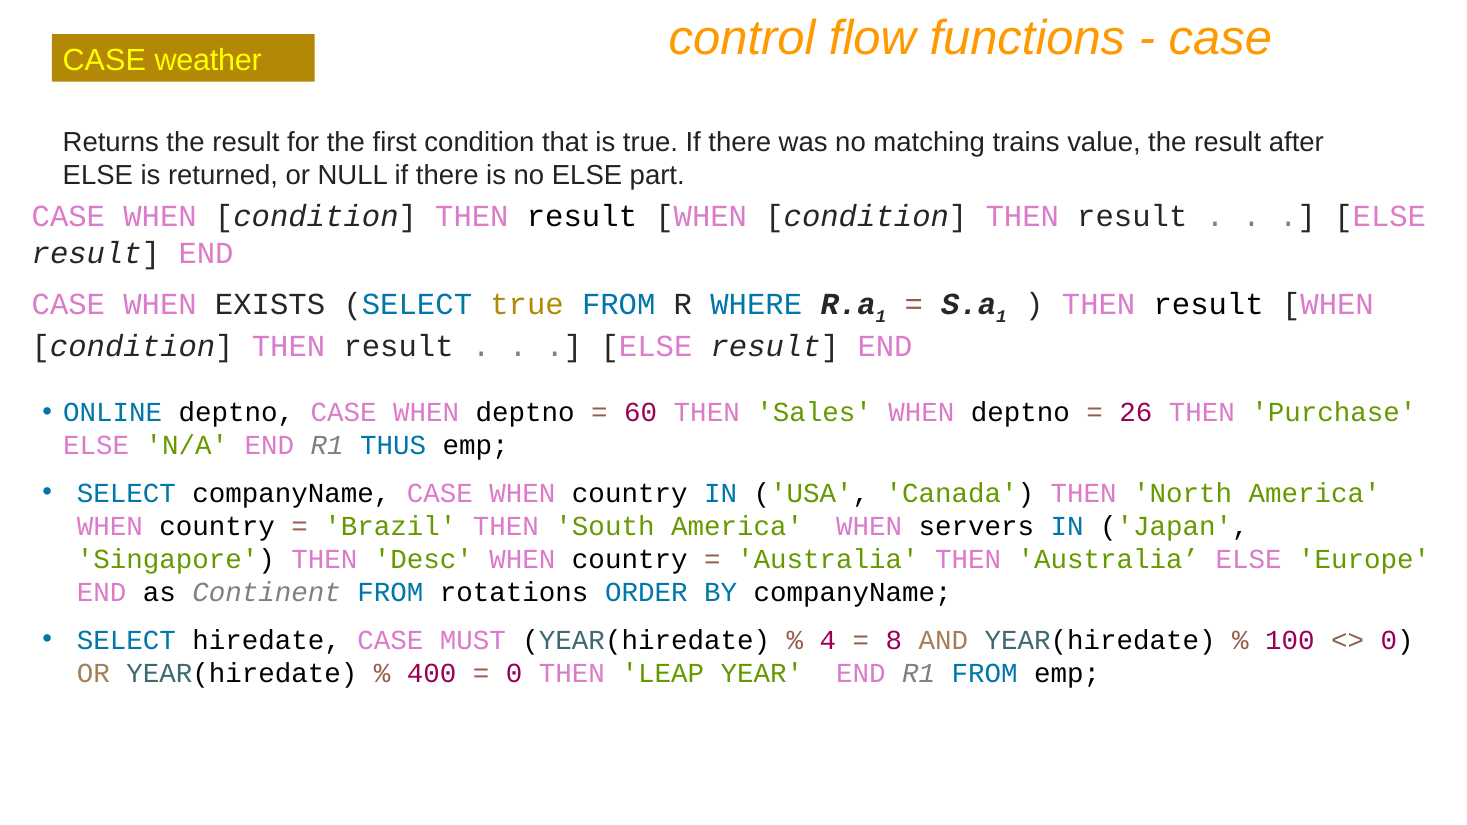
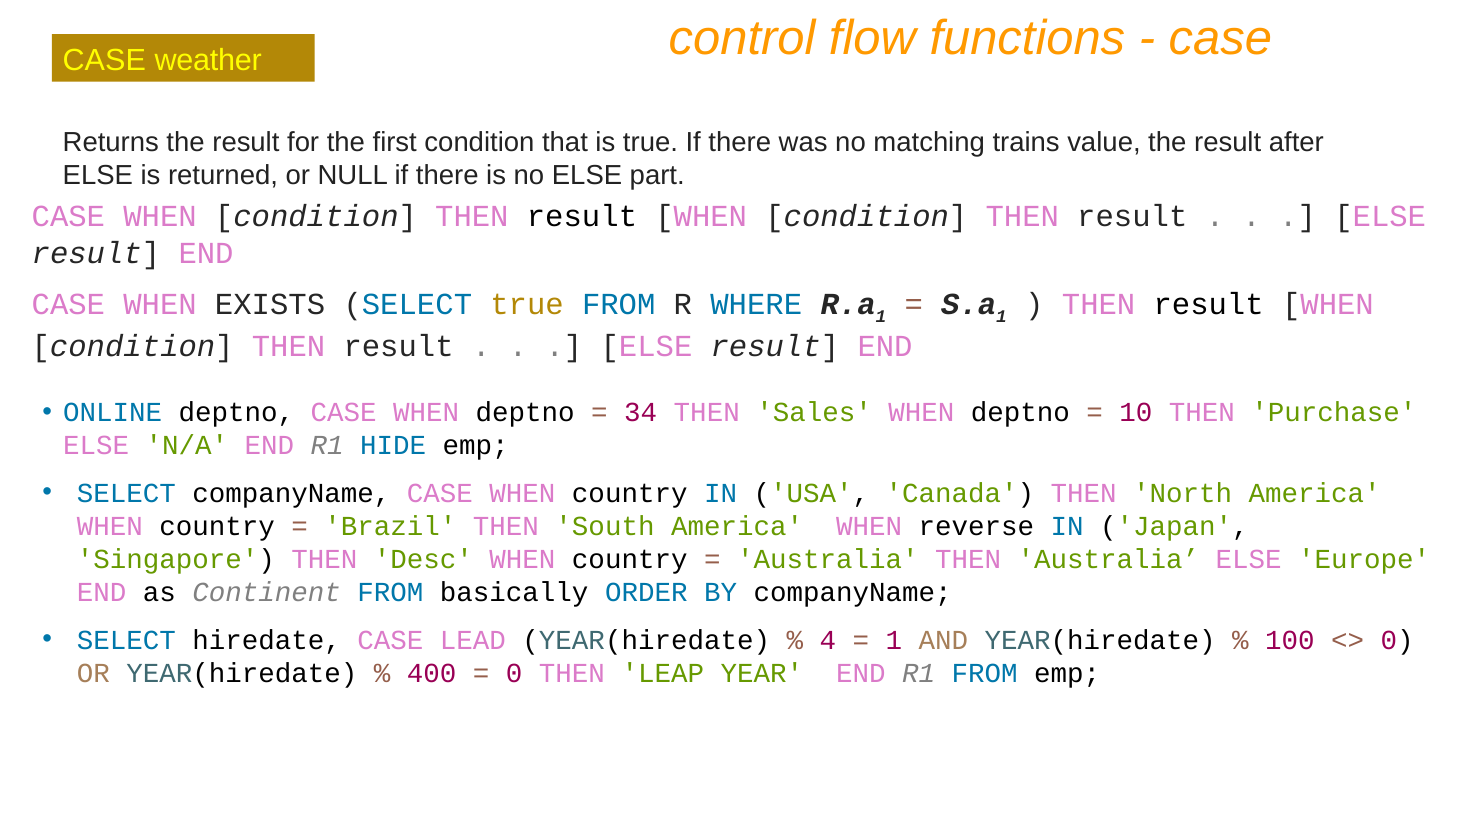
60: 60 -> 34 (641, 413)
26: 26 -> 10 (1136, 413)
THUS: THUS -> HIDE (393, 446)
servers: servers -> reverse (976, 526)
rotations: rotations -> basically (514, 592)
MUST: MUST -> LEAD (473, 640)
8: 8 -> 1 (894, 640)
